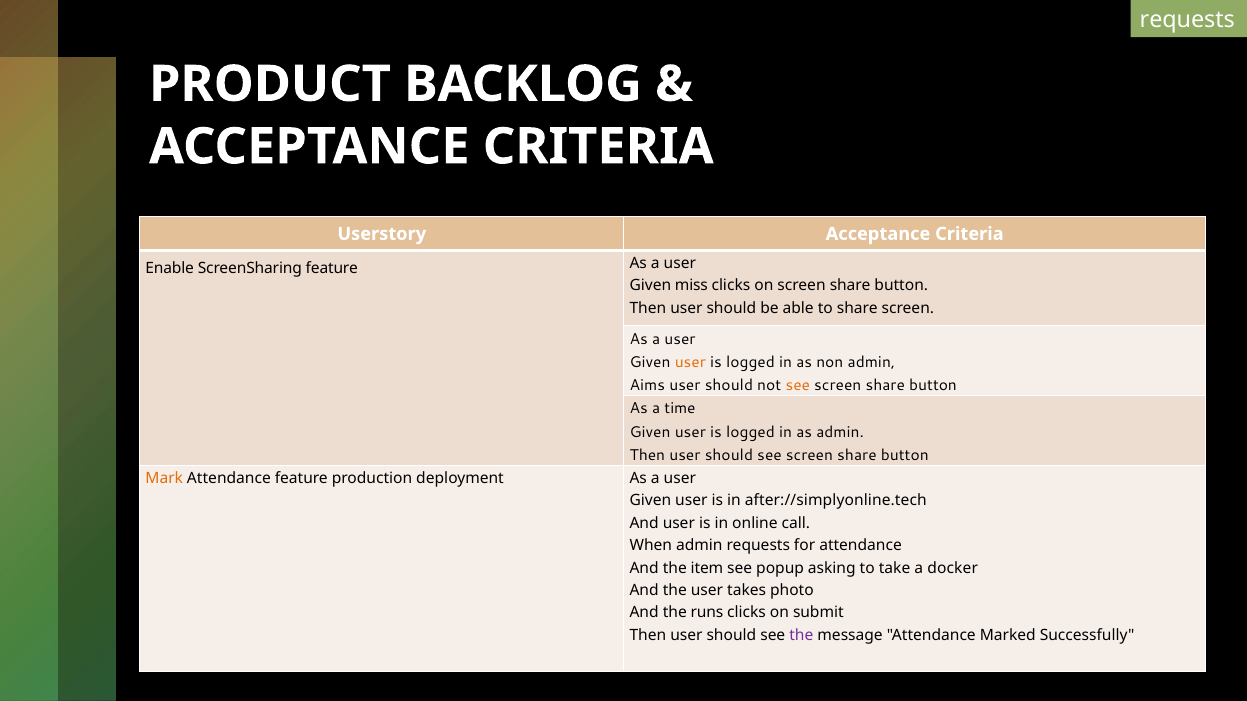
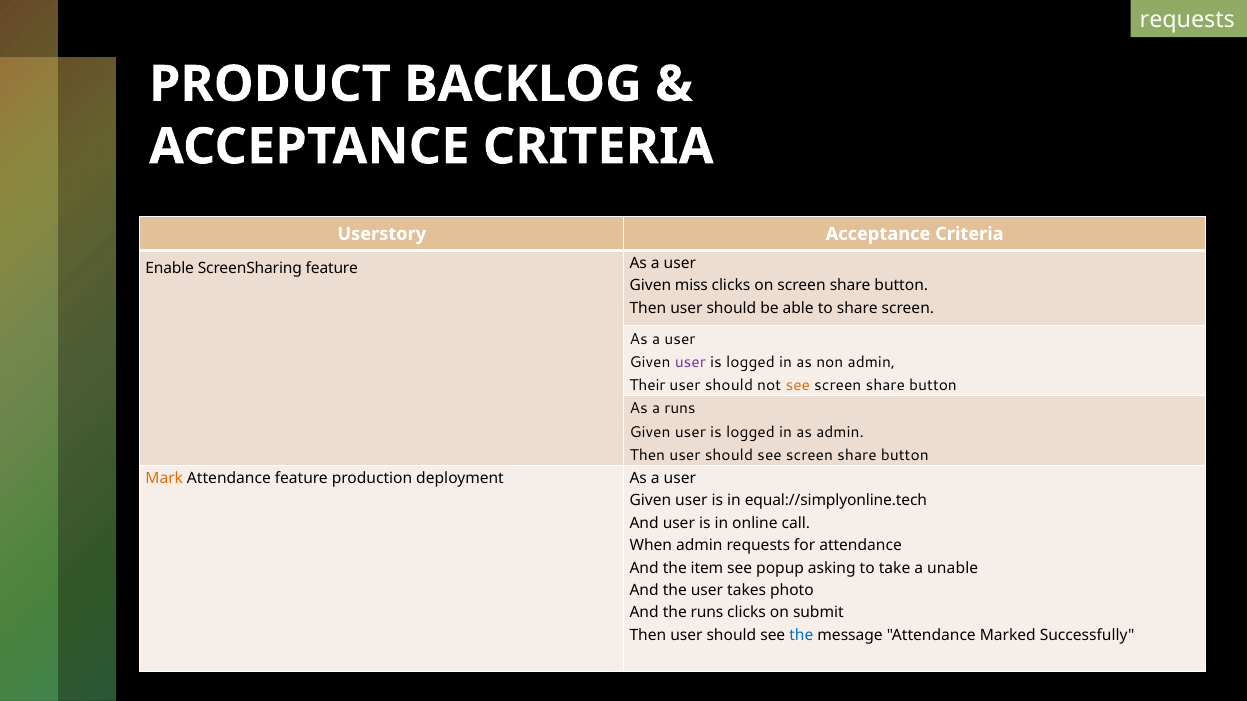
user colour: orange -> purple (690, 362)
Aims: Aims -> Their (647, 386)
a time: time -> runs (680, 409)
after://simplyonline.tech: after://simplyonline.tech -> equal://simplyonline.tech (836, 501)
docker: docker -> unable (953, 568)
the colour: purple -> blue (801, 636)
